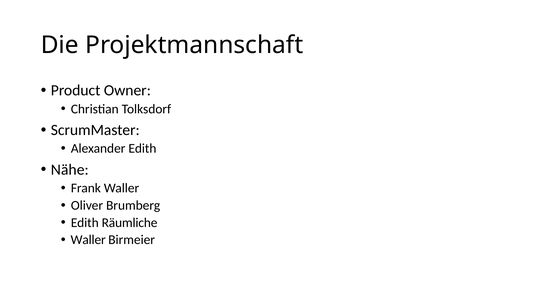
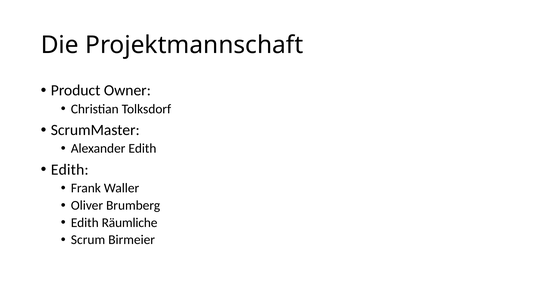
Nähe: Nähe -> Edith (70, 170)
Waller: Waller -> Scrum (88, 240)
